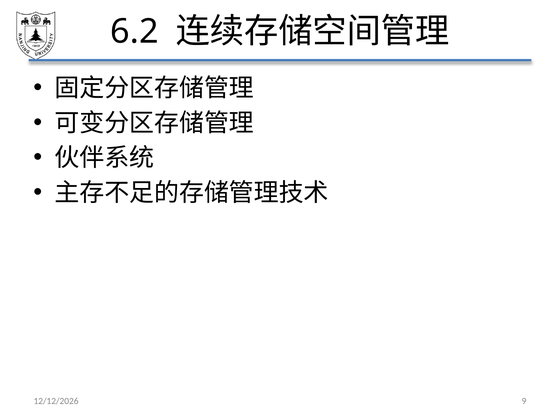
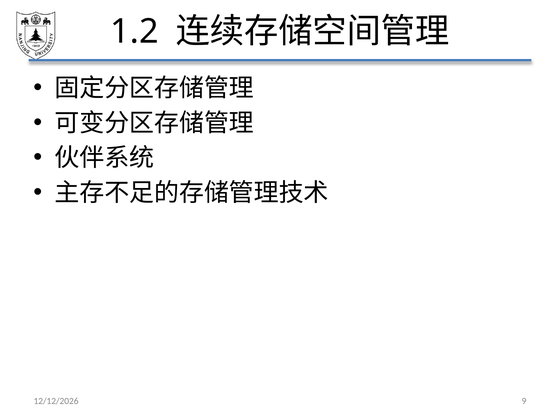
6.2: 6.2 -> 1.2 (134, 32)
